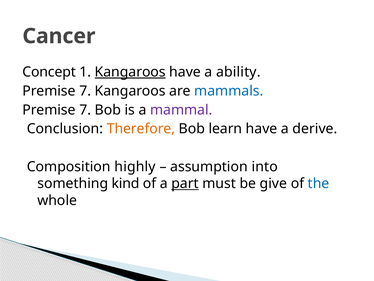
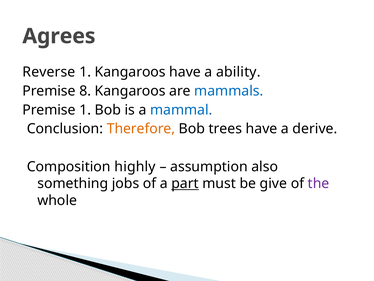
Cancer: Cancer -> Agrees (59, 36)
Concept: Concept -> Reverse (49, 72)
Kangaroos underline: present -> none (130, 72)
7: 7 -> 8 (85, 91)
7: 7 -> 1 (85, 110)
mammal colour: purple -> blue (181, 110)
learn: learn -> trees (225, 129)
into: into -> also (265, 166)
kind: kind -> jobs (126, 183)
the colour: blue -> purple (319, 183)
